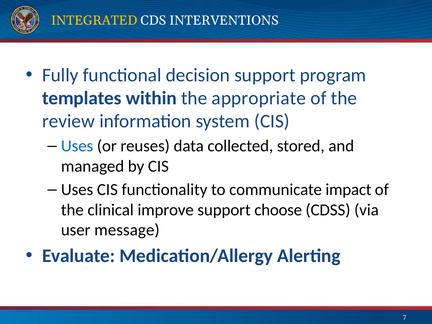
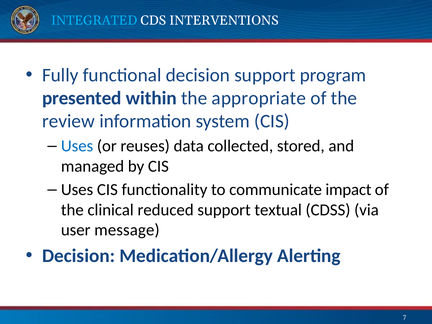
INTEGRATED colour: yellow -> light blue (94, 20)
templates: templates -> presented (82, 98)
improve: improve -> reduced (166, 210)
choose: choose -> textual (278, 210)
Evaluate: Evaluate -> Decision (79, 256)
